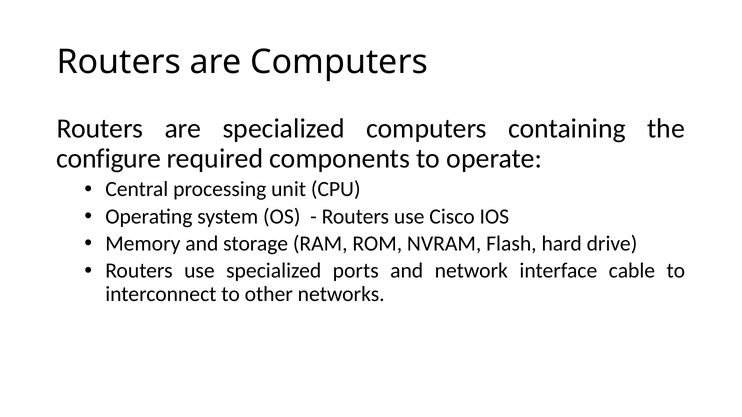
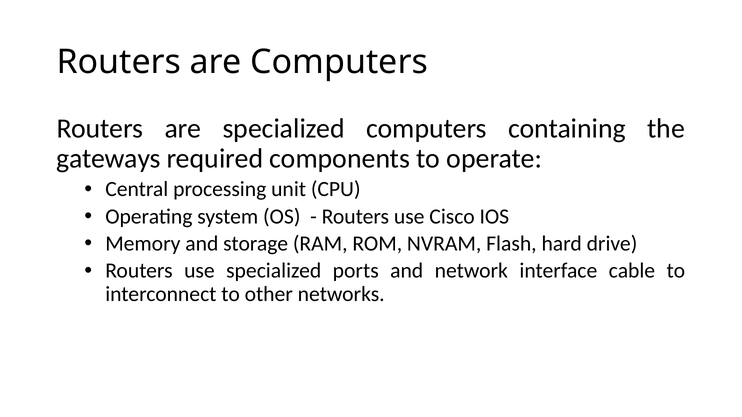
configure: configure -> gateways (109, 159)
